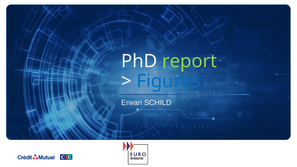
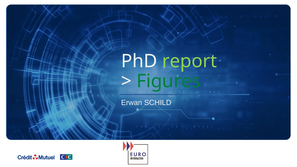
Figures colour: blue -> green (169, 81)
